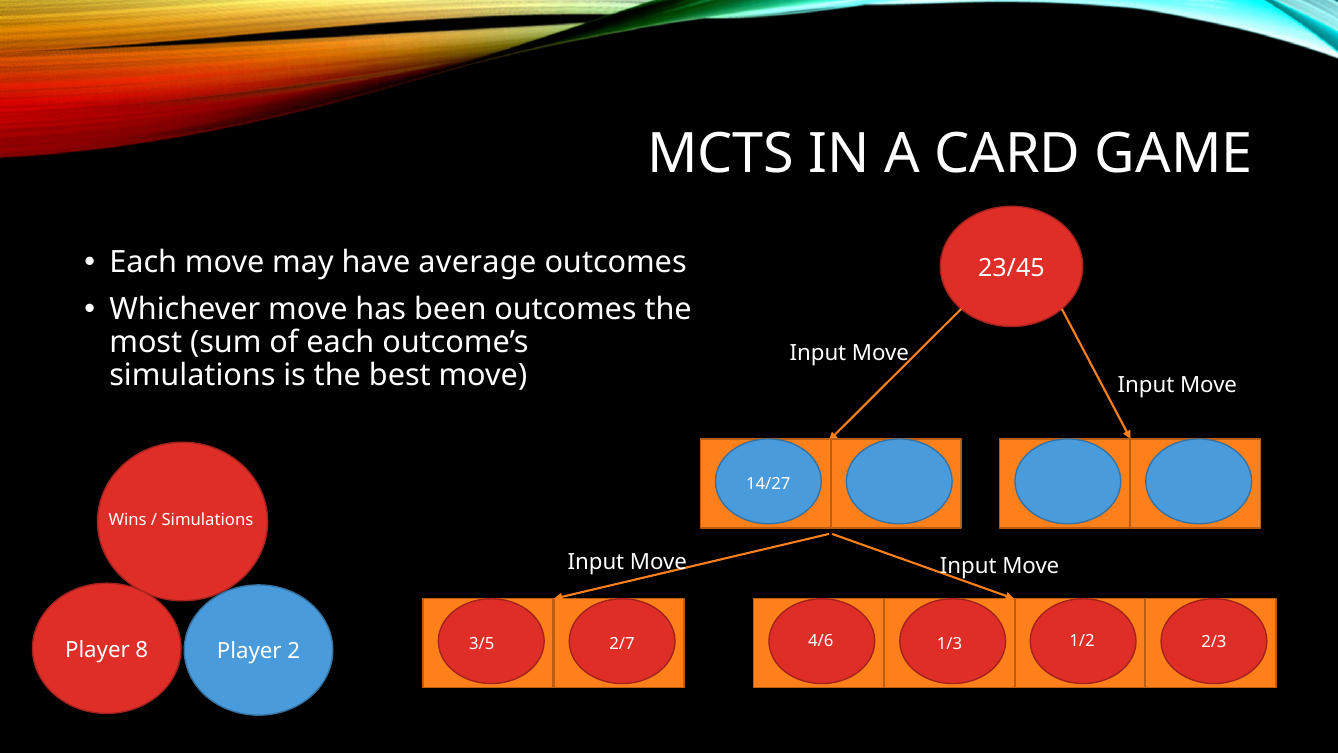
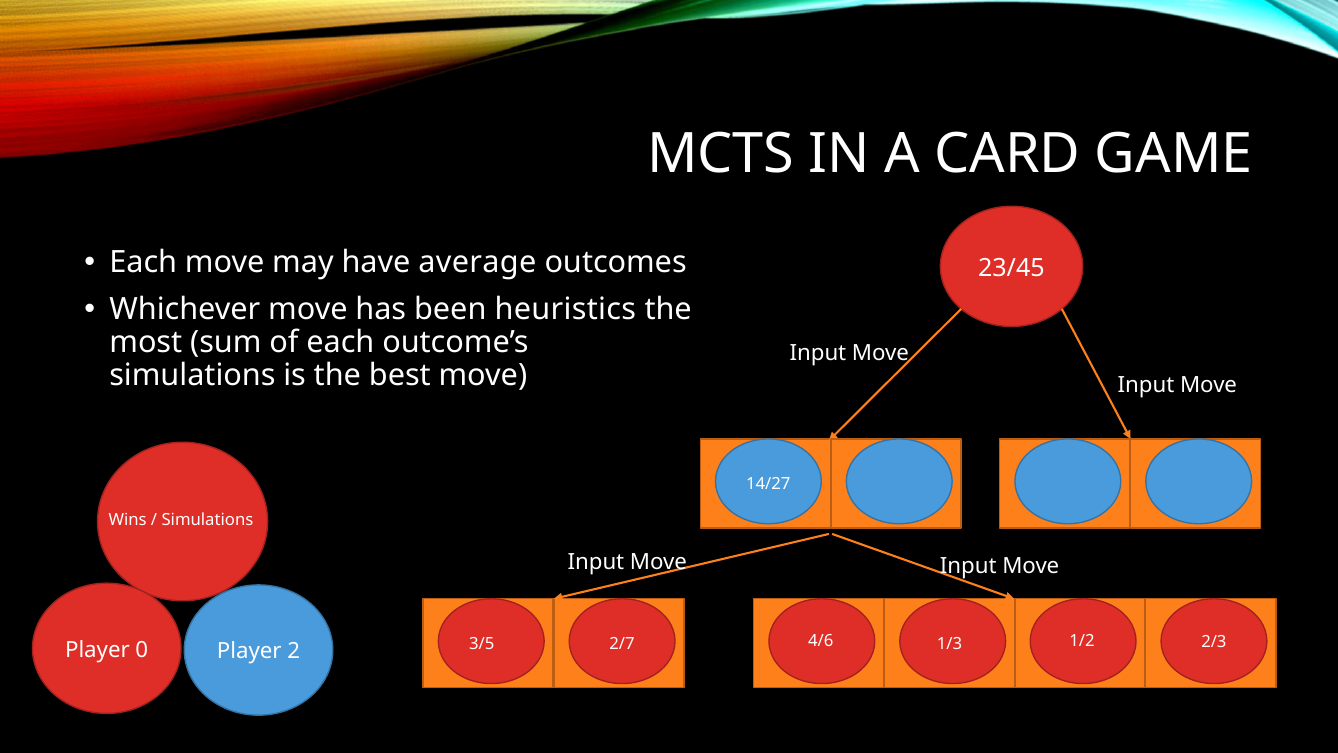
been outcomes: outcomes -> heuristics (565, 309)
8: 8 -> 0 (142, 649)
